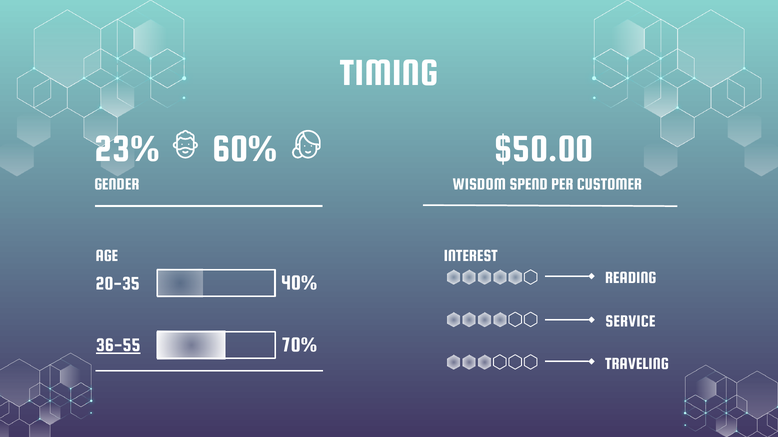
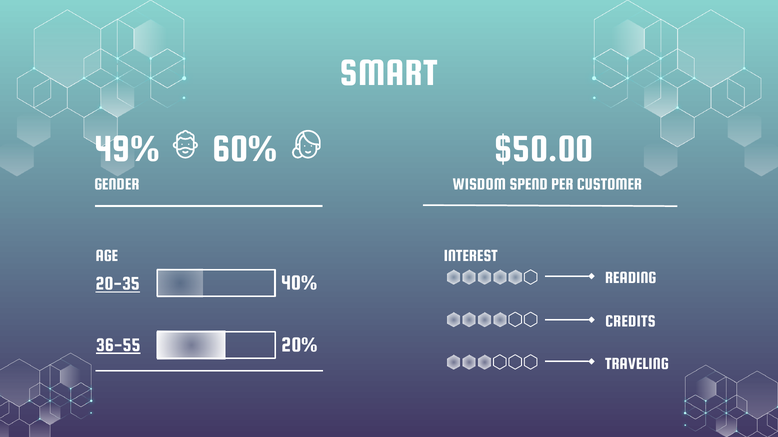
TIMING: TIMING -> SMART (389, 72)
23%: 23% -> 49% (127, 149)
20-35 underline: none -> present (118, 284)
SERVICE: SERVICE -> CREDITS (630, 321)
70%: 70% -> 20% (299, 345)
